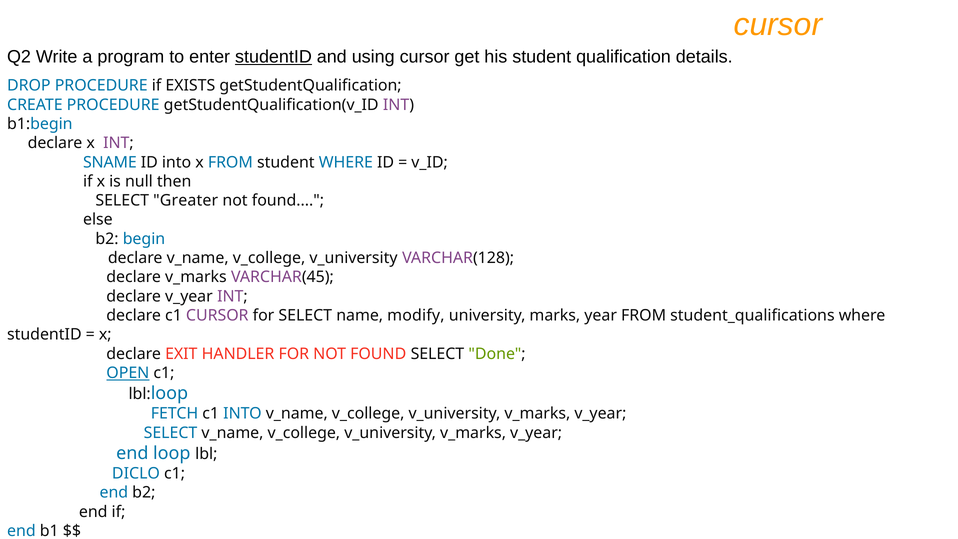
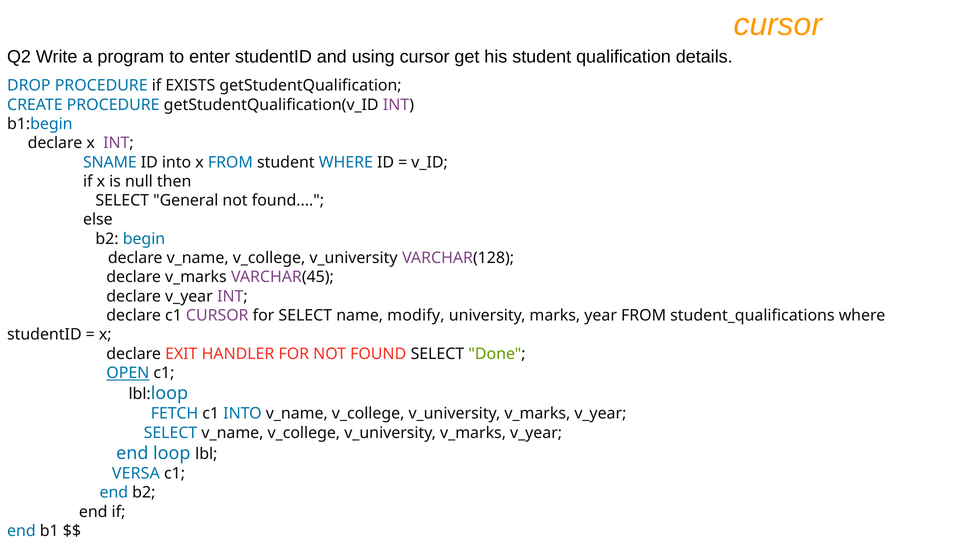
studentID underline: present -> none (273, 57)
Greater: Greater -> General (186, 201)
DICLO: DICLO -> VERSA (136, 473)
